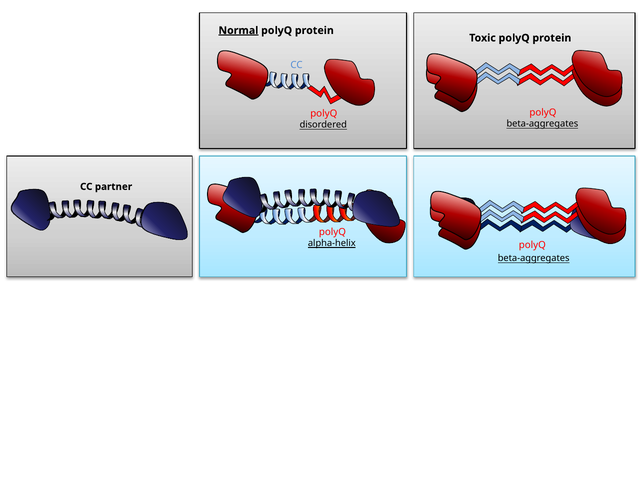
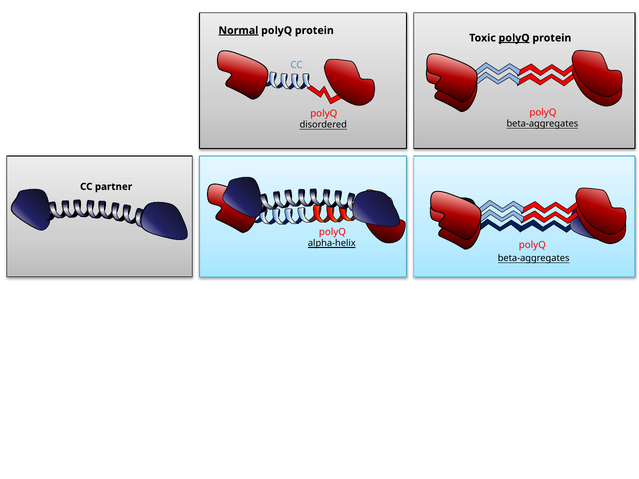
polyQ underline: none -> present (514, 38)
